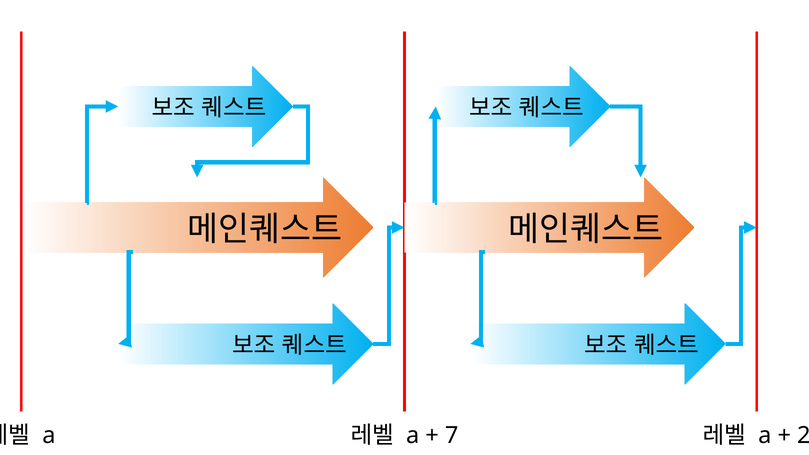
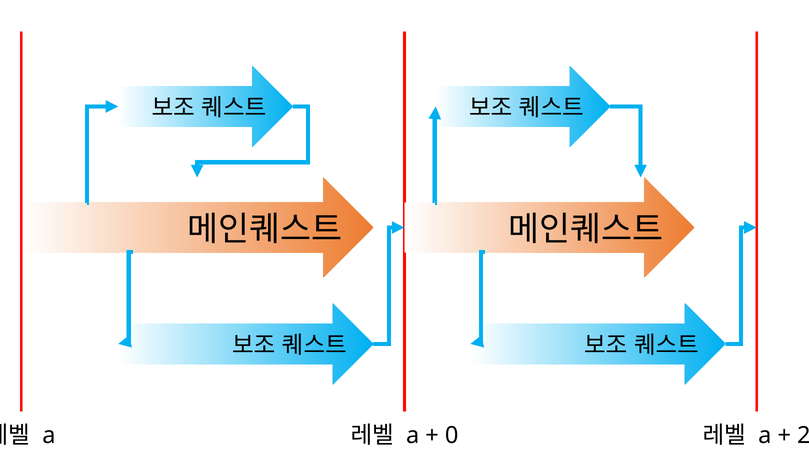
7: 7 -> 0 (452, 436)
